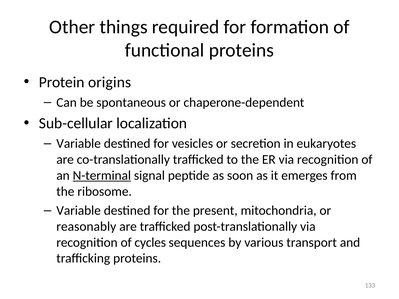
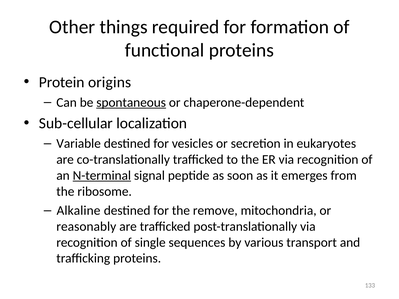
spontaneous underline: none -> present (131, 102)
Variable: Variable -> Alkaline (79, 211)
present: present -> remove (215, 211)
cycles: cycles -> single (150, 243)
